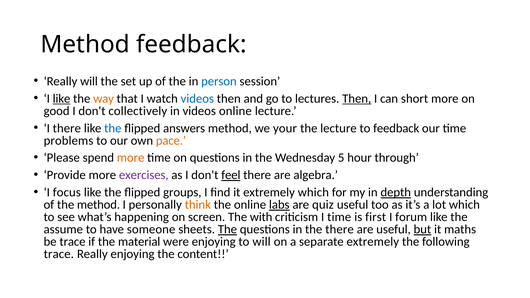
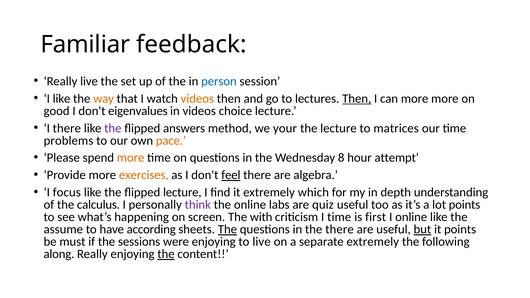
Method: Method -> Familiar (85, 45)
Really will: will -> live (89, 81)
like underline: present -> none (62, 99)
videos colour: blue -> orange (197, 99)
can short: short -> more (415, 99)
collectively: collectively -> eigenvalues (138, 111)
videos online: online -> choice (235, 111)
the colour: blue -> purple (113, 128)
to feedback: feedback -> matrices (396, 128)
5: 5 -> 8 (341, 158)
through: through -> attempt (397, 158)
exercises colour: purple -> orange (144, 175)
flipped groups: groups -> lecture (182, 192)
depth underline: present -> none (396, 192)
the method: method -> calculus (98, 205)
think colour: orange -> purple (198, 205)
labs underline: present -> none (279, 205)
lot which: which -> points (464, 205)
I forum: forum -> online (411, 217)
someone: someone -> according (151, 229)
it maths: maths -> points (460, 229)
be trace: trace -> must (72, 242)
material: material -> sessions (139, 242)
to will: will -> live (262, 242)
trace: trace -> along (59, 254)
the underline: none -> present (166, 254)
